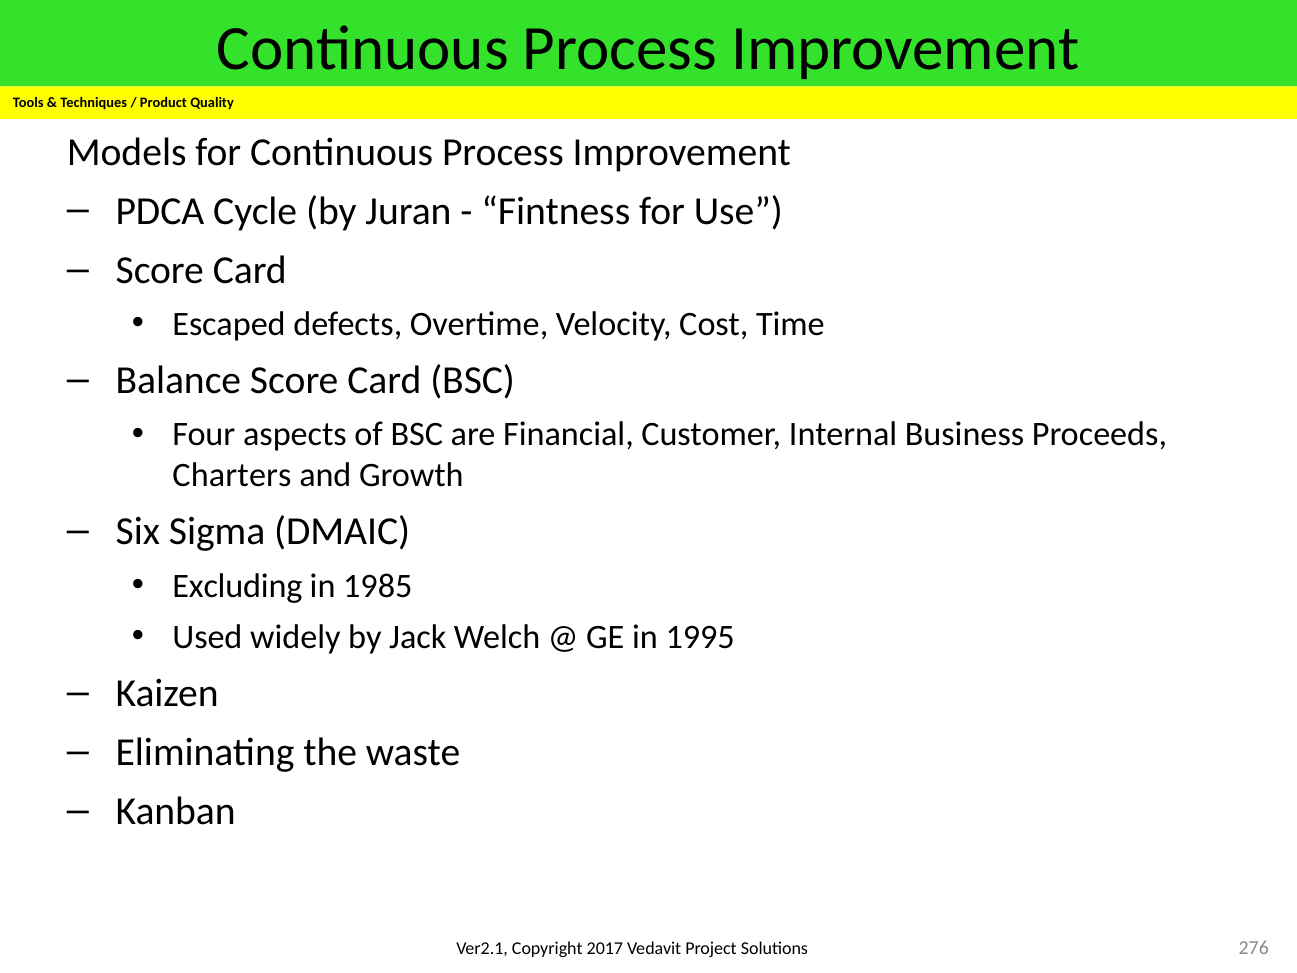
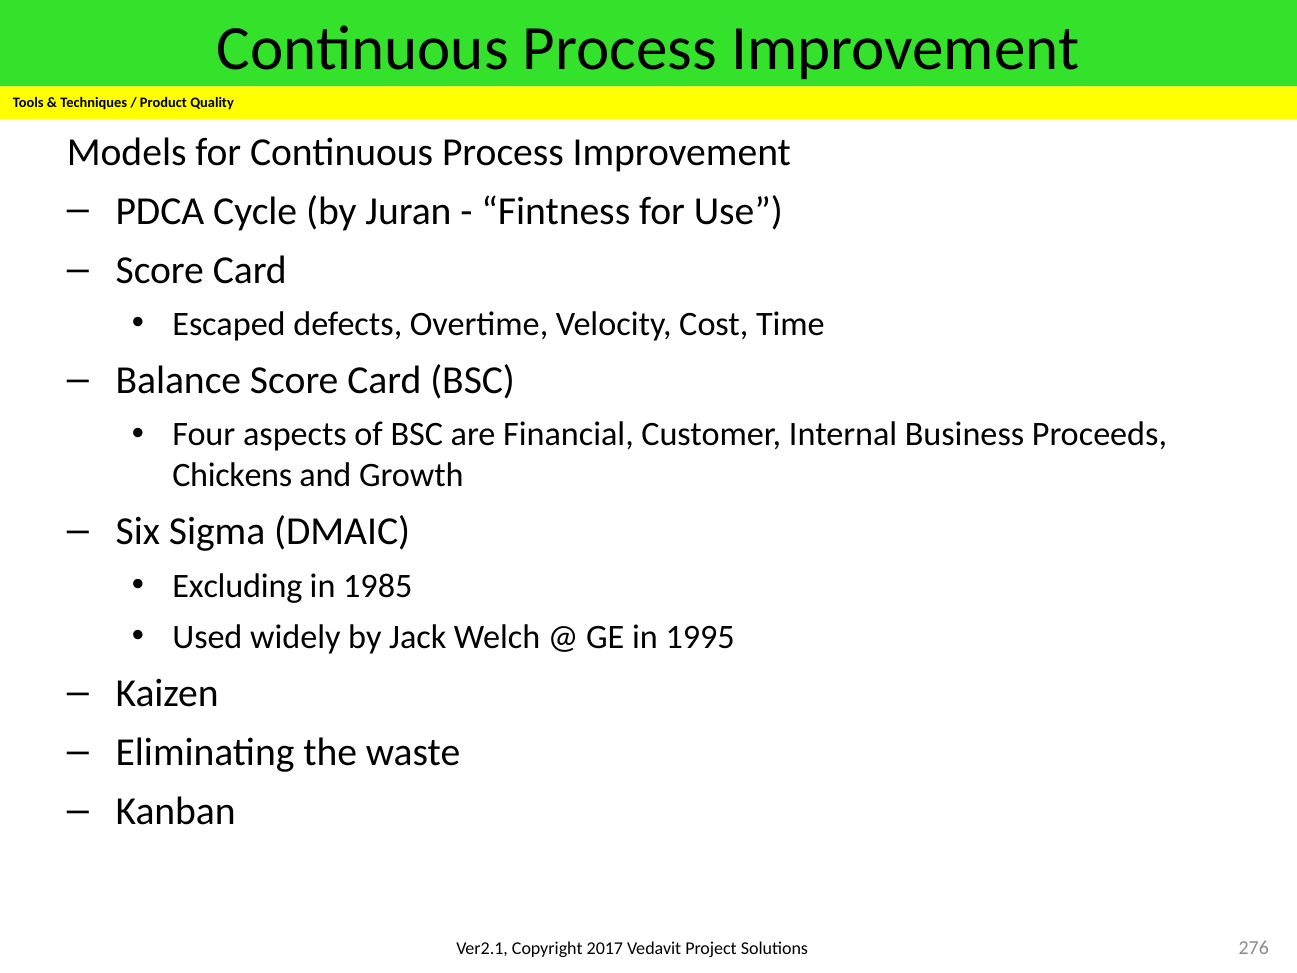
Charters: Charters -> Chickens (232, 475)
